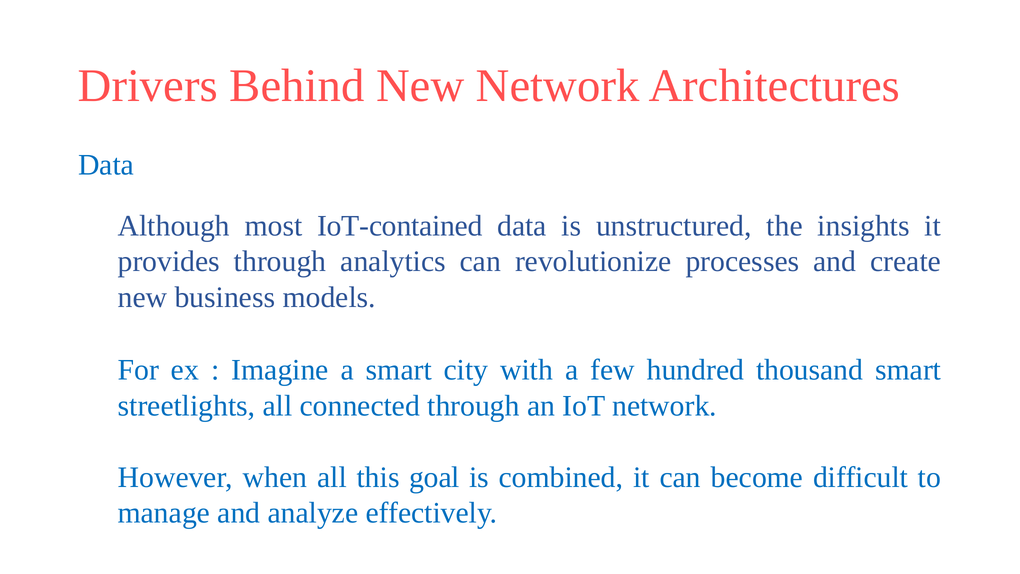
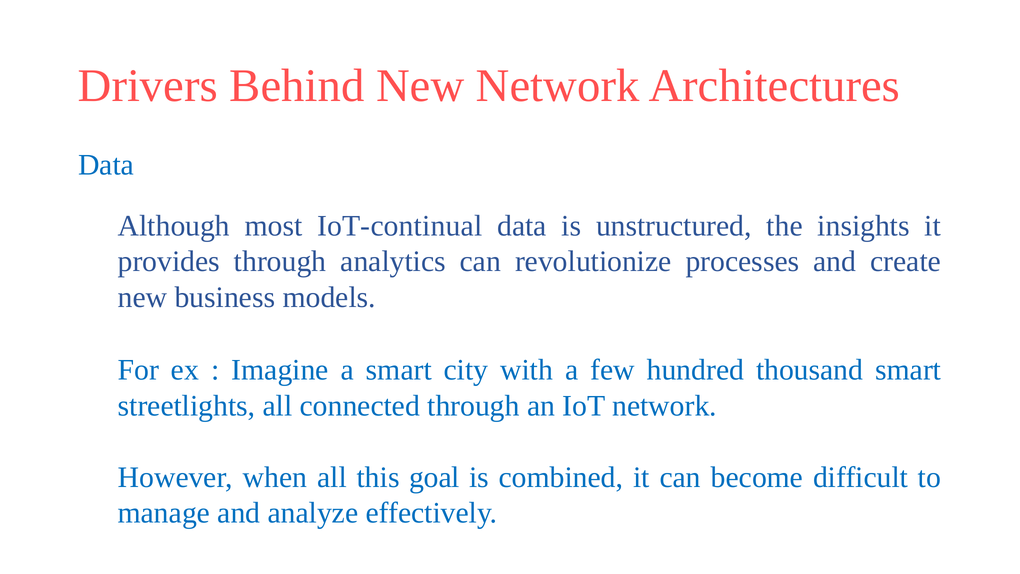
IoT-contained: IoT-contained -> IoT-continual (400, 226)
